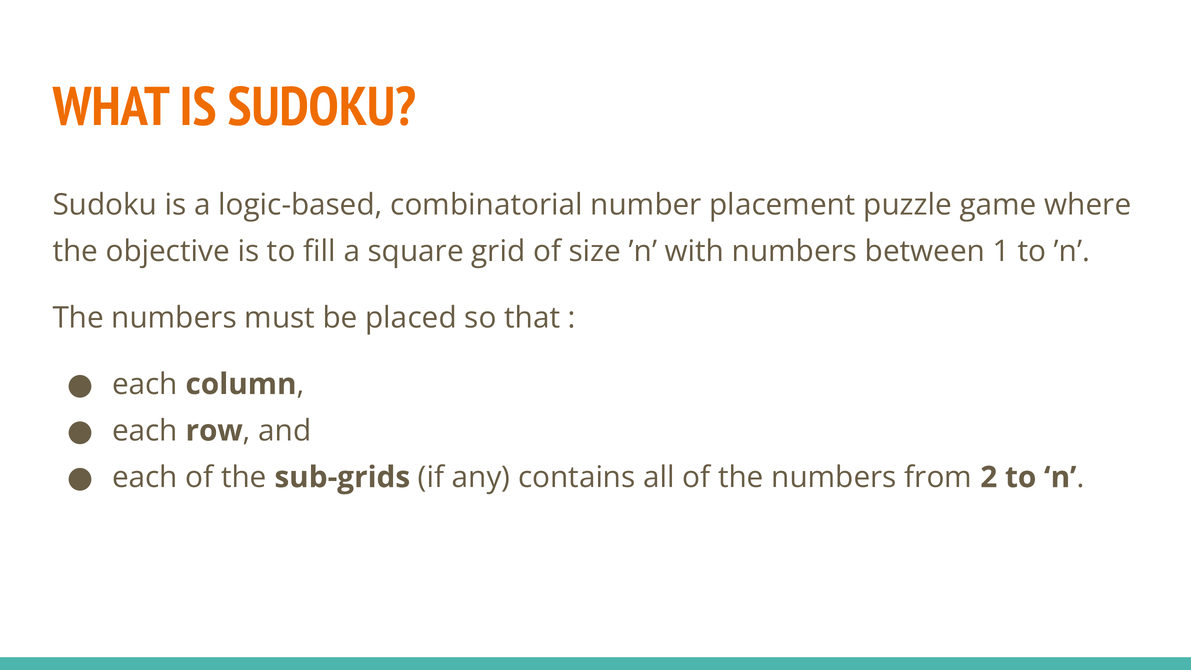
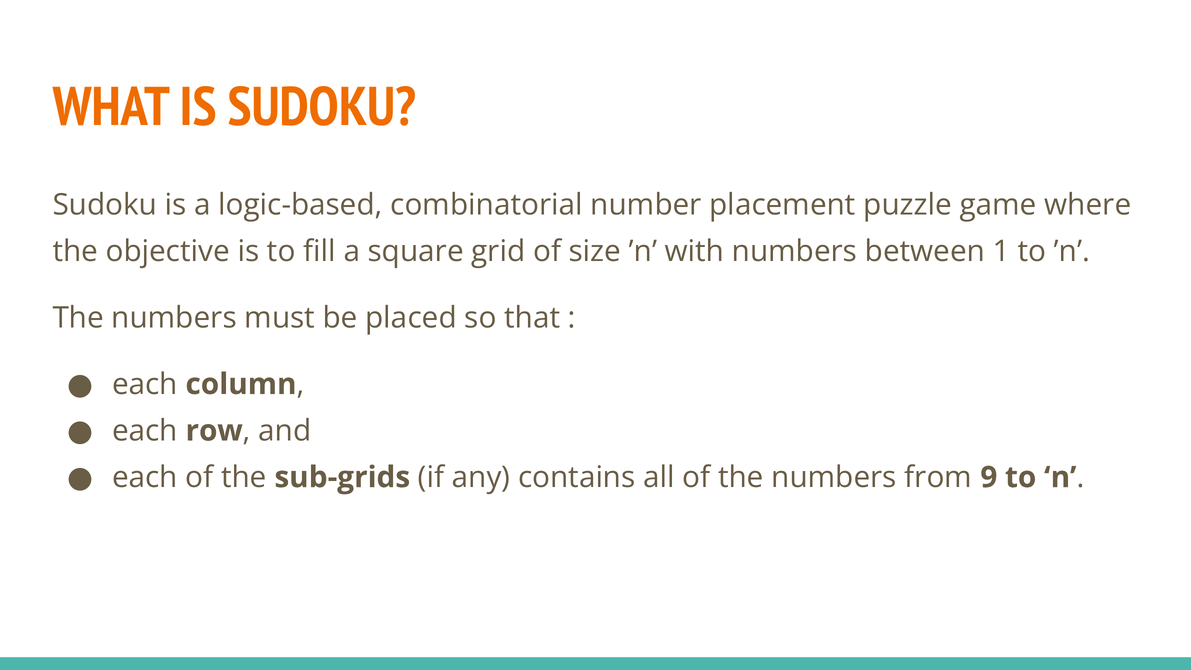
2: 2 -> 9 (989, 477)
